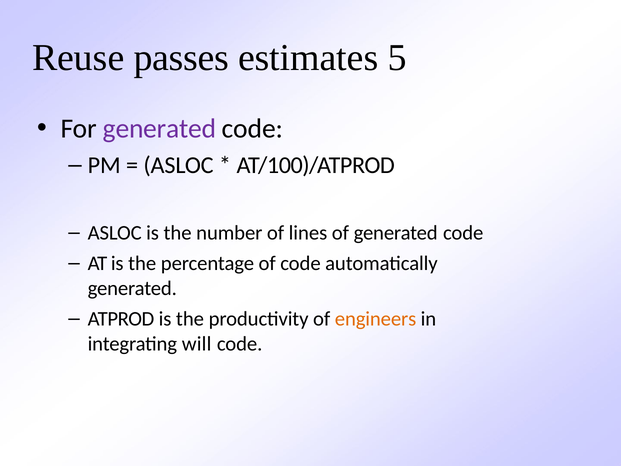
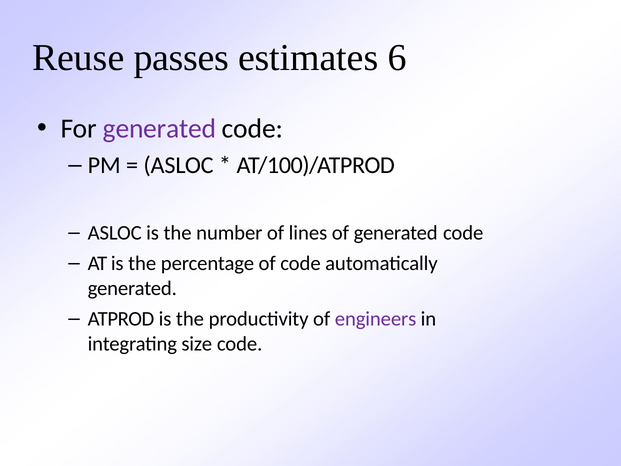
5: 5 -> 6 (397, 58)
engineers colour: orange -> purple (376, 319)
will: will -> size (197, 344)
